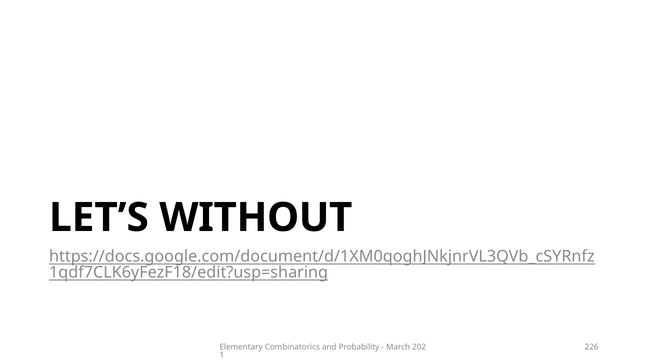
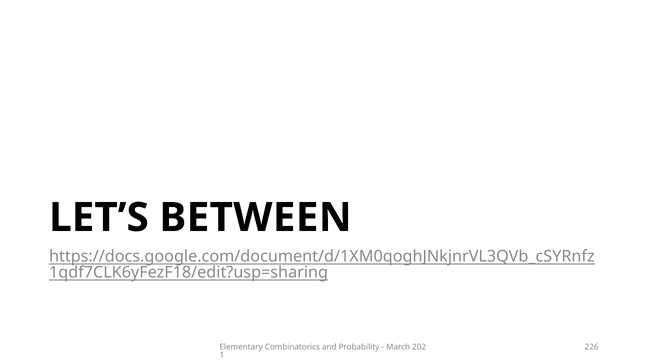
WITHOUT: WITHOUT -> BETWEEN (256, 218)
